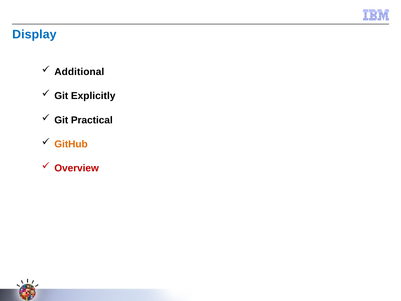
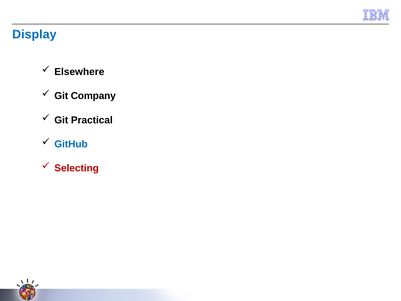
Additional: Additional -> Elsewhere (79, 72)
Explicitly: Explicitly -> Company (93, 96)
GitHub colour: orange -> blue (71, 144)
Overview: Overview -> Selecting (77, 168)
